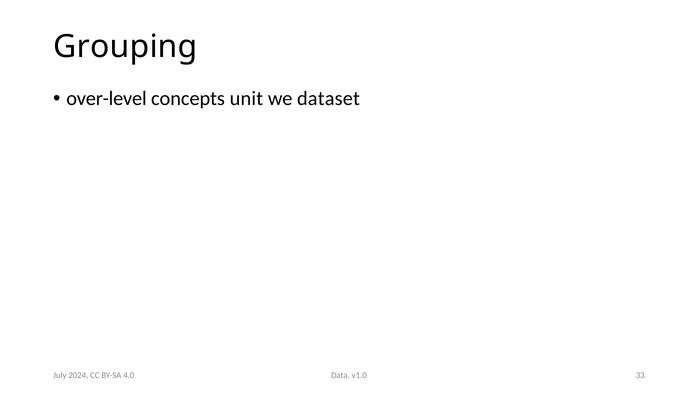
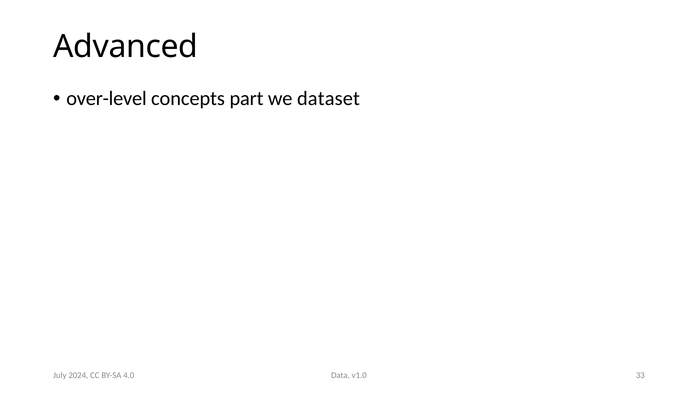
Grouping: Grouping -> Advanced (126, 47)
unit: unit -> part (247, 98)
